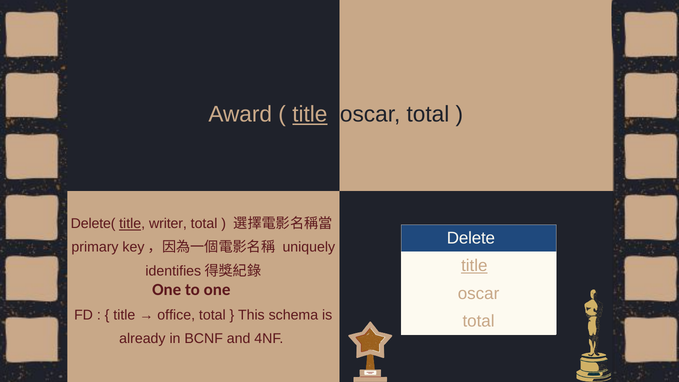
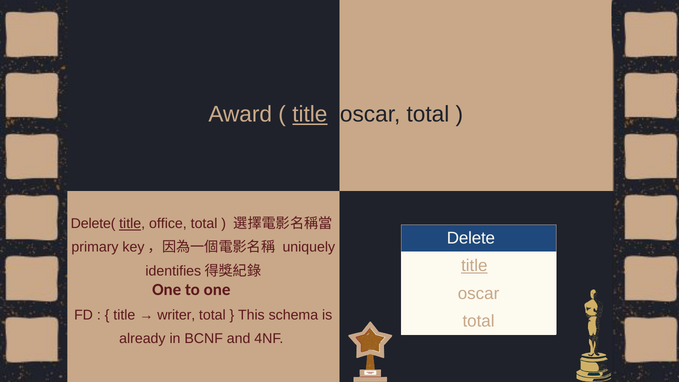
writer: writer -> office (168, 224)
office: office -> writer (176, 315)
